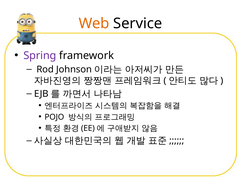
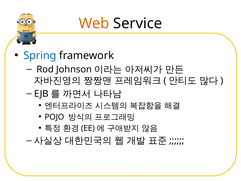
Spring colour: purple -> blue (40, 55)
